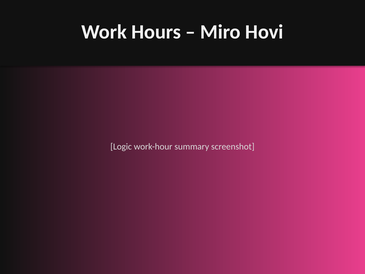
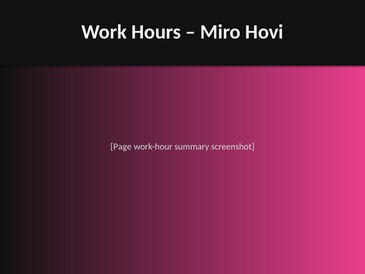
Logic: Logic -> Page (121, 147)
